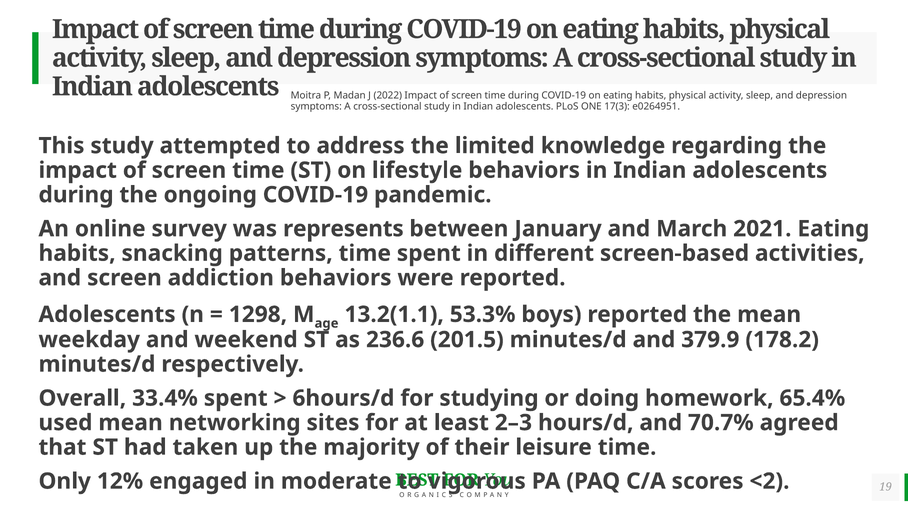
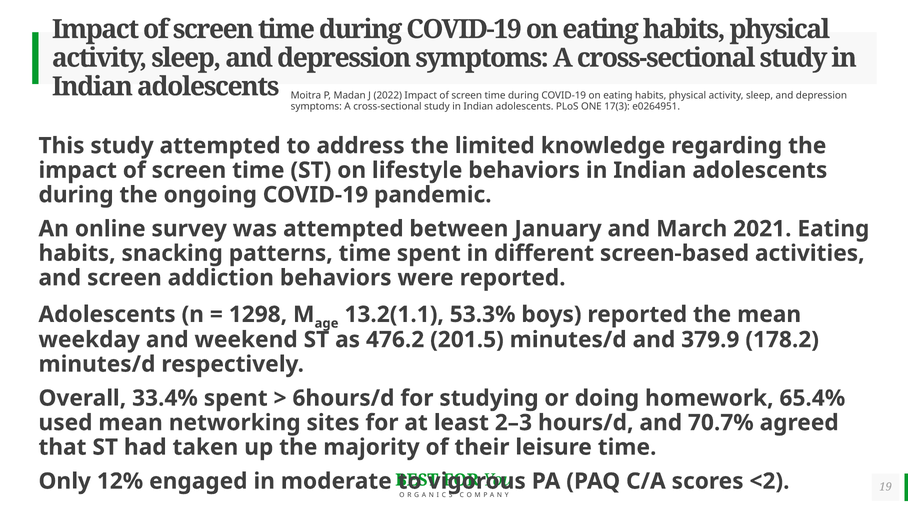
was represents: represents -> attempted (343, 229)
236.6: 236.6 -> 476.2 (395, 340)
